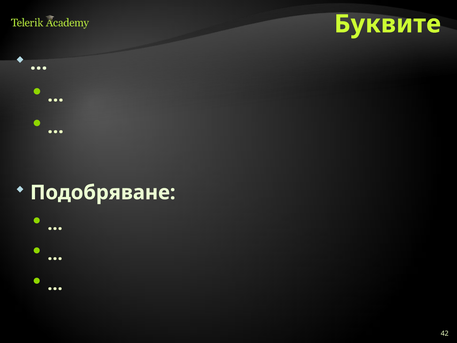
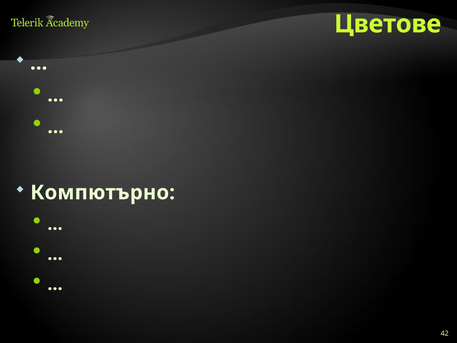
Буквите: Буквите -> Цветове (388, 24)
Подобряване: Подобряване -> Компютърно (103, 192)
